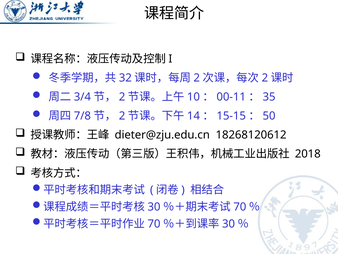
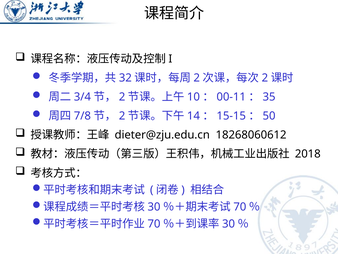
18268120612: 18268120612 -> 18268060612 (251, 135)
